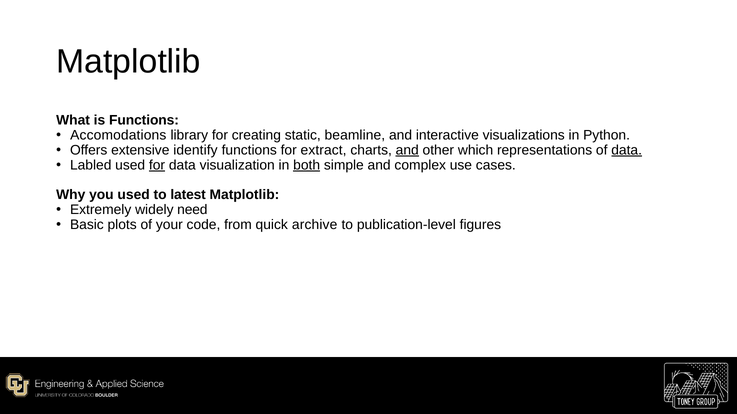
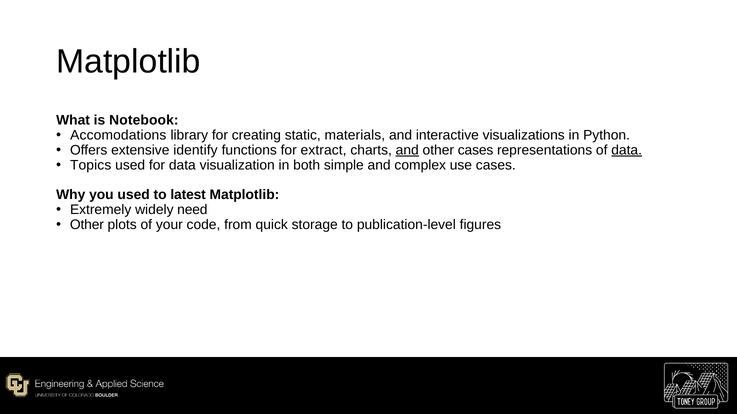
is Functions: Functions -> Notebook (144, 121)
beamline: beamline -> materials (355, 135)
other which: which -> cases (476, 150)
Labled: Labled -> Topics (91, 165)
for underline: present -> none (157, 165)
both underline: present -> none (307, 165)
Basic: Basic -> Other (87, 225)
archive: archive -> storage (315, 225)
